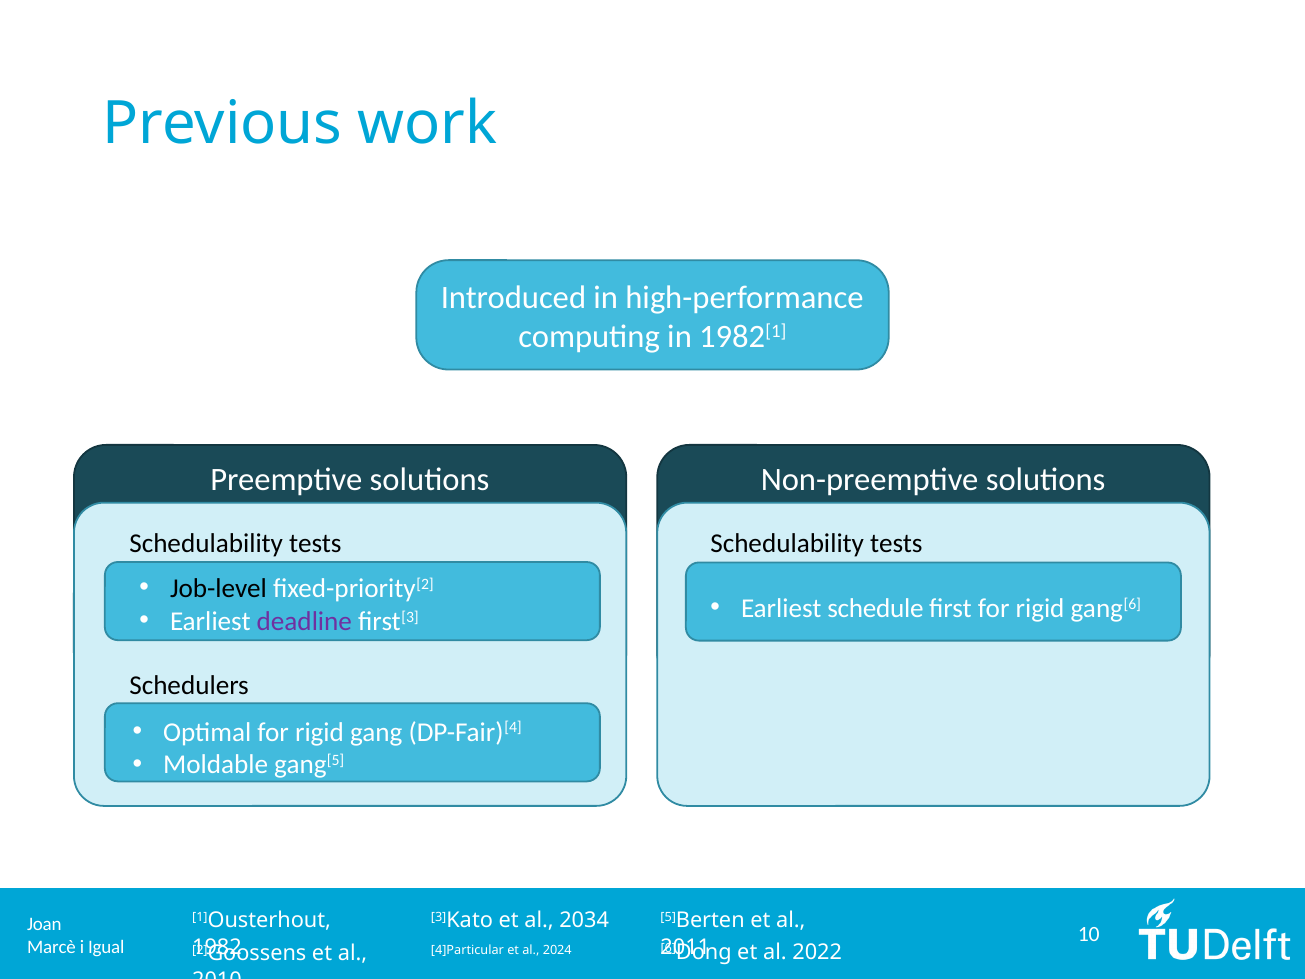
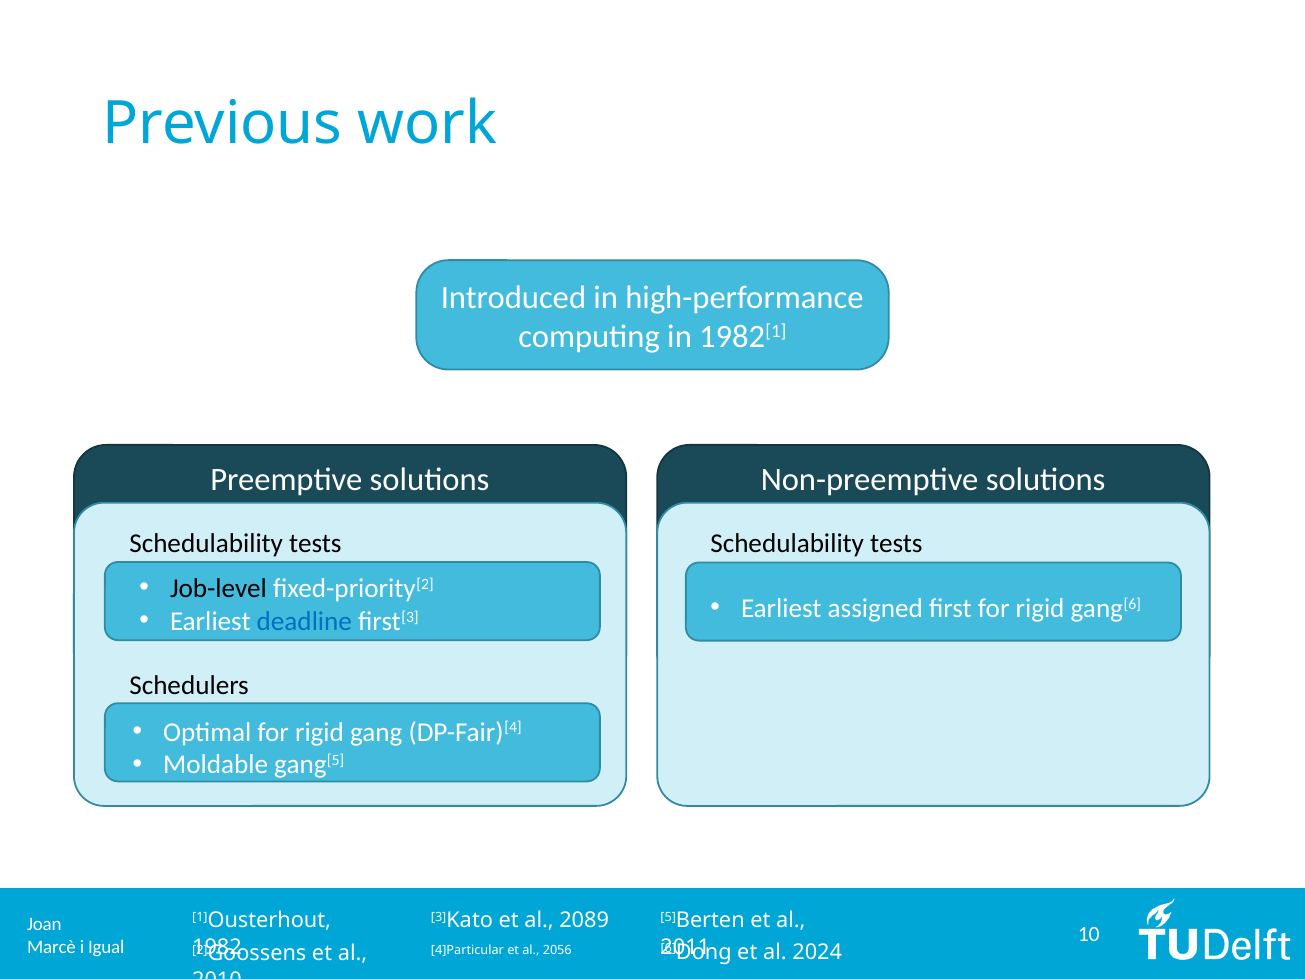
schedule: schedule -> assigned (875, 608)
deadline colour: purple -> blue (304, 621)
2034: 2034 -> 2089 (584, 921)
2022: 2022 -> 2024 (817, 952)
2024: 2024 -> 2056 (557, 950)
